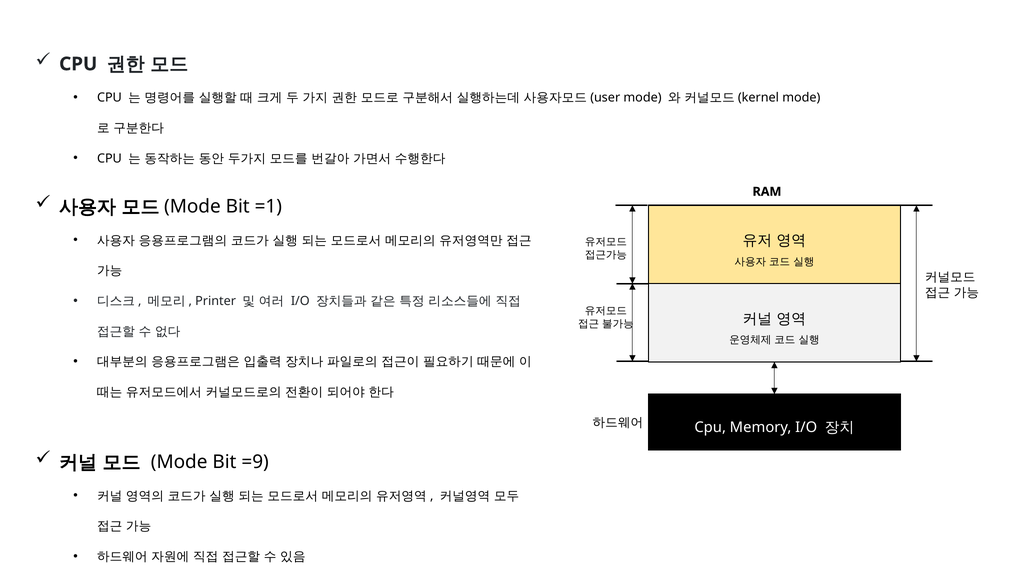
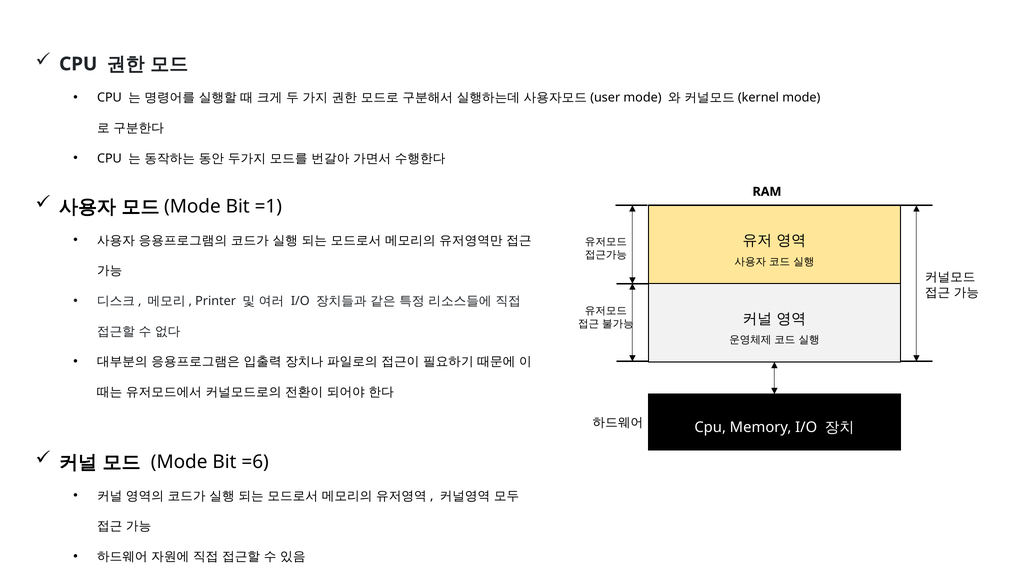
=9: =9 -> =6 (255, 462)
